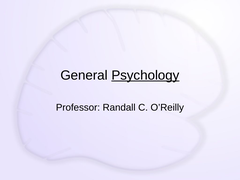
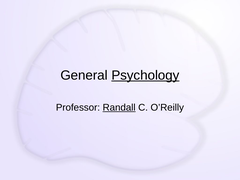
Randall underline: none -> present (119, 108)
